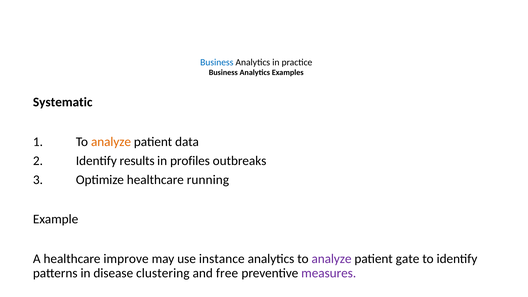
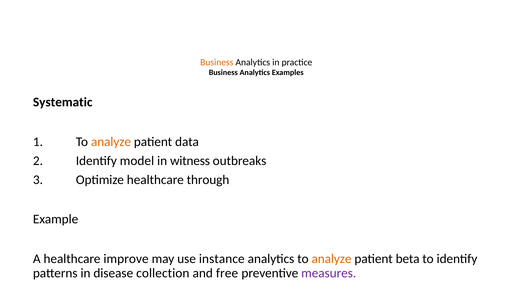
Business colour: blue -> orange (217, 62)
results: results -> model (137, 161)
profiles: profiles -> witness (190, 161)
running: running -> through (208, 180)
analyze colour: purple -> orange (332, 259)
gate: gate -> beta (408, 259)
clustering: clustering -> collection (163, 273)
